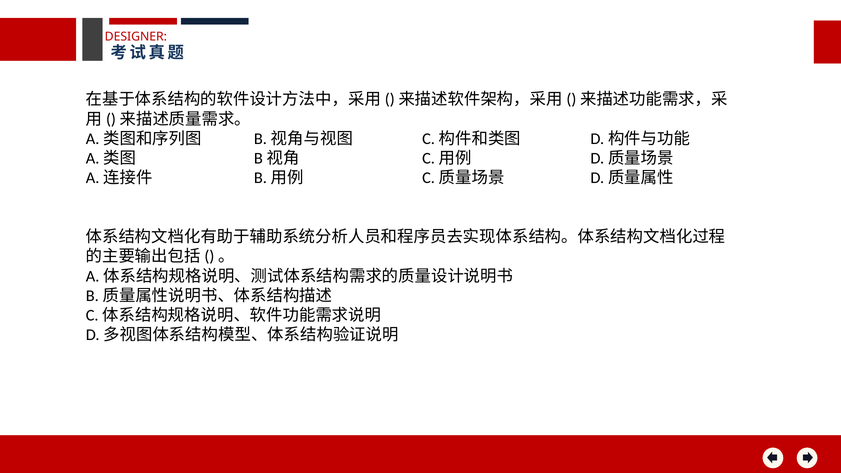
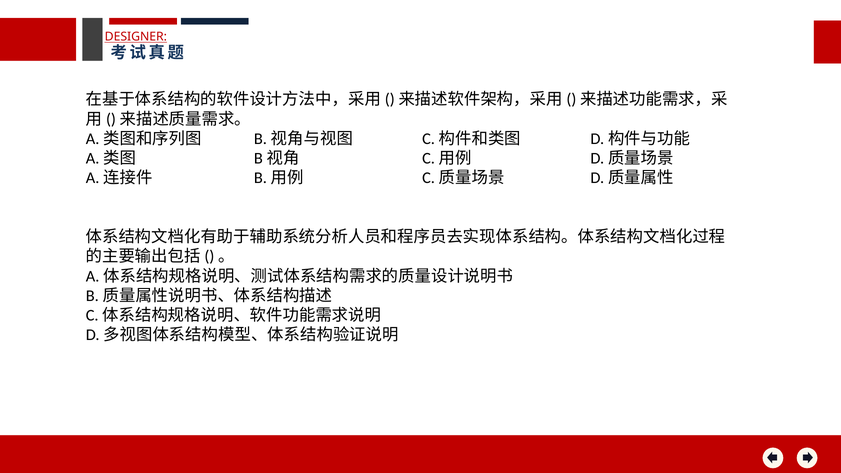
DESIGNER underline: none -> present (136, 37)
